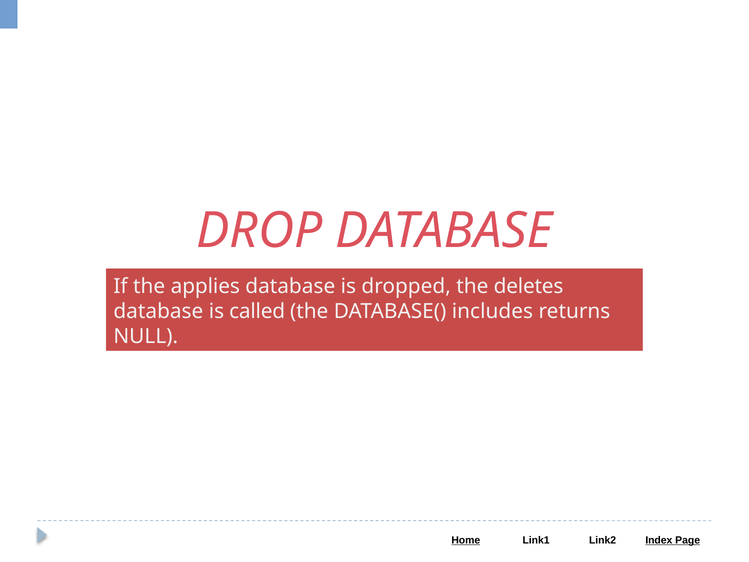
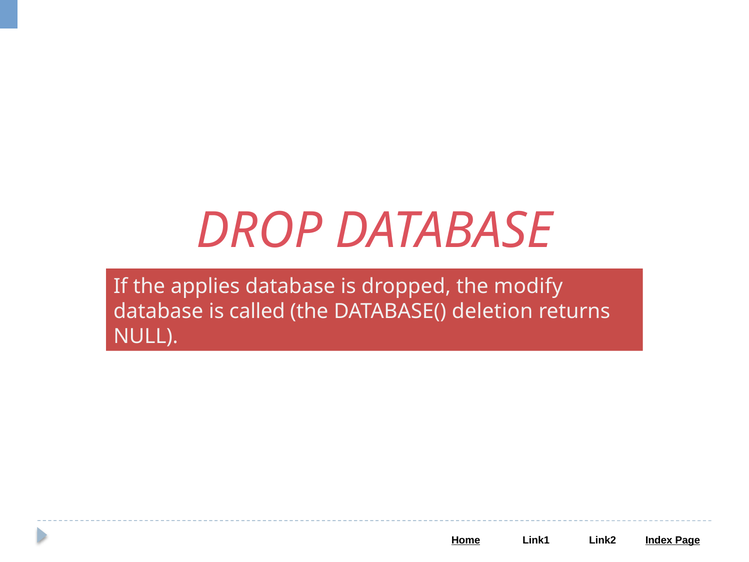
deletes: deletes -> modify (528, 286)
includes: includes -> deletion (492, 311)
